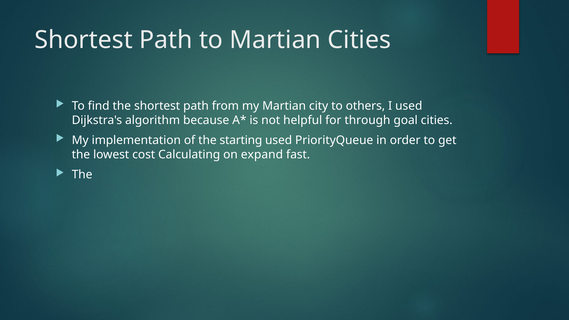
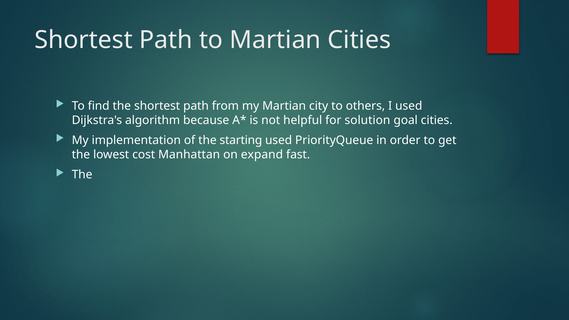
through: through -> solution (367, 120)
Calculating: Calculating -> Manhattan (189, 155)
